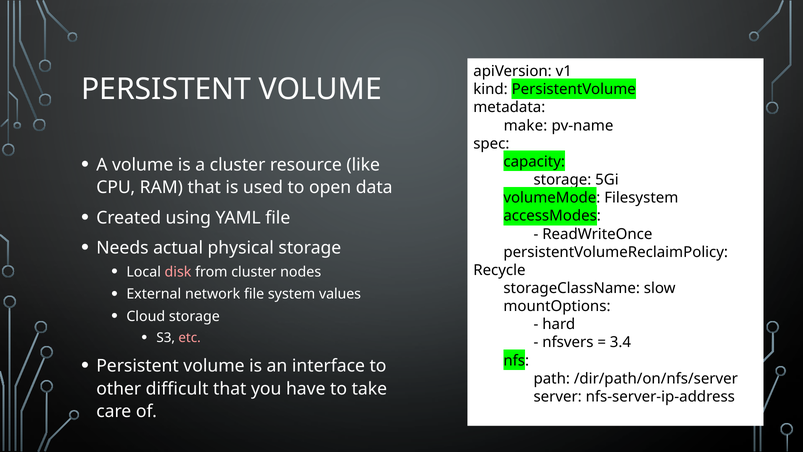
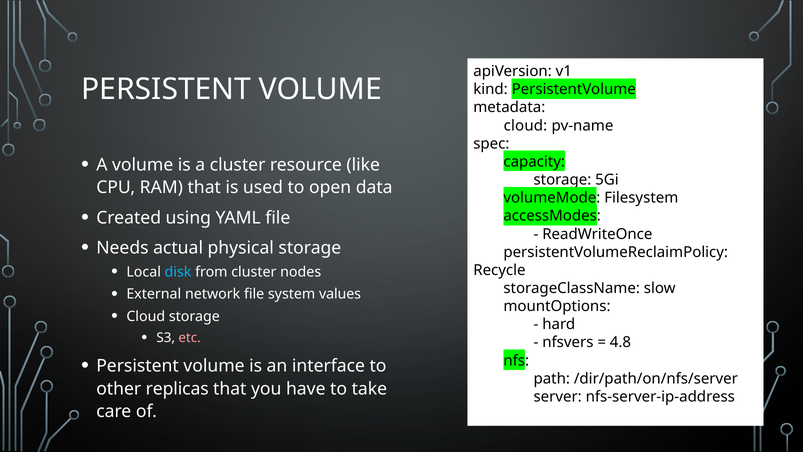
make: make -> cloud (525, 125)
disk colour: pink -> light blue (178, 272)
3.4: 3.4 -> 4.8 (620, 342)
difficult: difficult -> replicas (177, 389)
